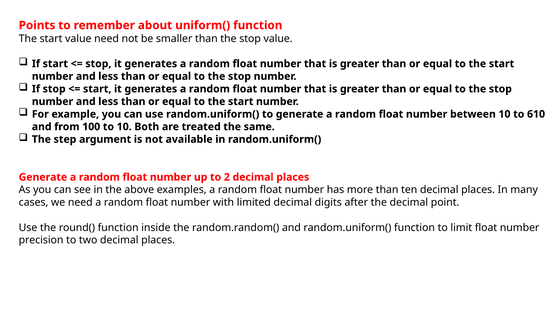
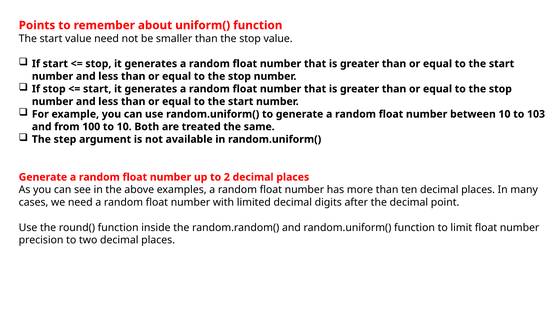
610: 610 -> 103 (536, 114)
